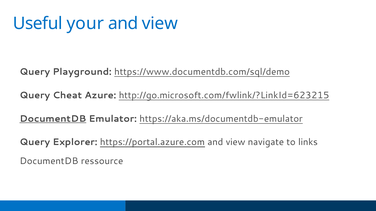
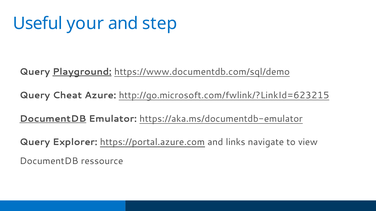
view: view -> step (160, 23)
Playground underline: none -> present (82, 72)
https://portal.azure.com and view: view -> links (236, 142)
links: links -> view (308, 142)
